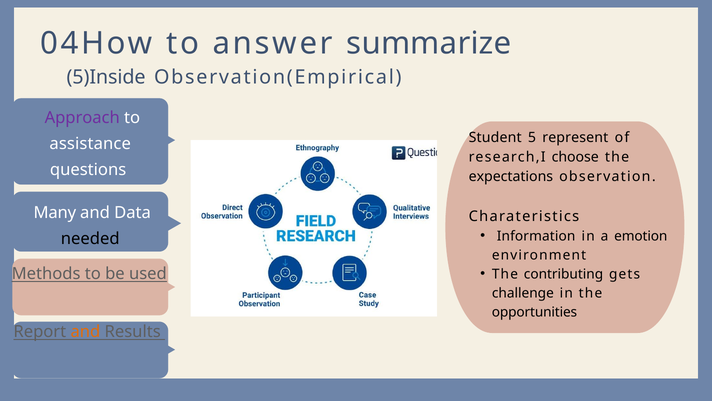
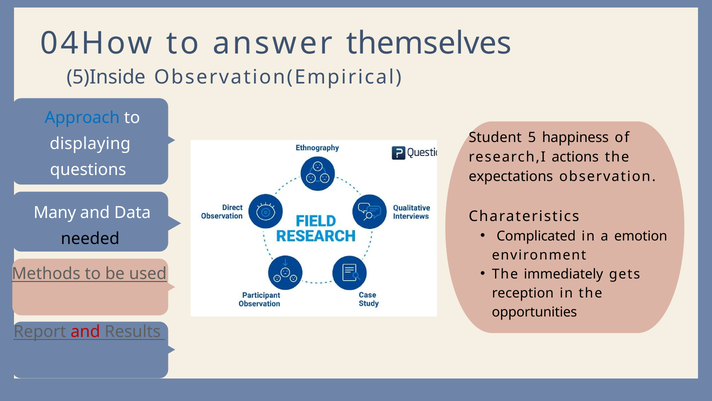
summarize: summarize -> themselves (429, 43)
Approach colour: purple -> blue (82, 118)
represent: represent -> happiness (575, 137)
assistance: assistance -> displaying (90, 144)
choose: choose -> actions (575, 157)
Information: Information -> Complicated (536, 236)
contributing: contributing -> immediately (564, 274)
challenge: challenge -> reception (523, 293)
and colour: orange -> red (85, 332)
